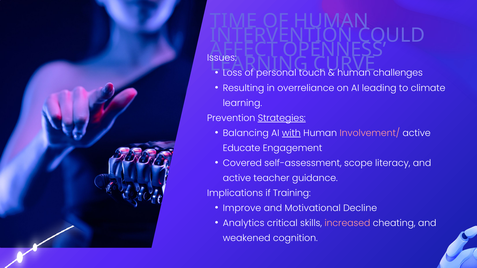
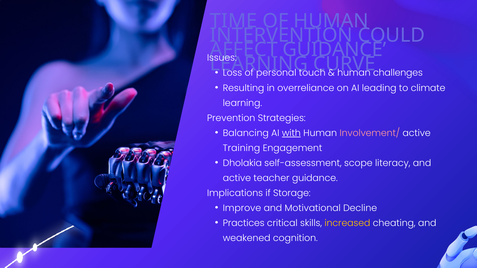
OPENNESS: OPENNESS -> GUIDANCE (334, 50)
Strategies underline: present -> none (282, 118)
Educate: Educate -> Training (241, 148)
Covered: Covered -> Dholakia (242, 163)
Training: Training -> Storage (292, 193)
Analytics: Analytics -> Practices (244, 223)
increased colour: pink -> yellow (347, 223)
